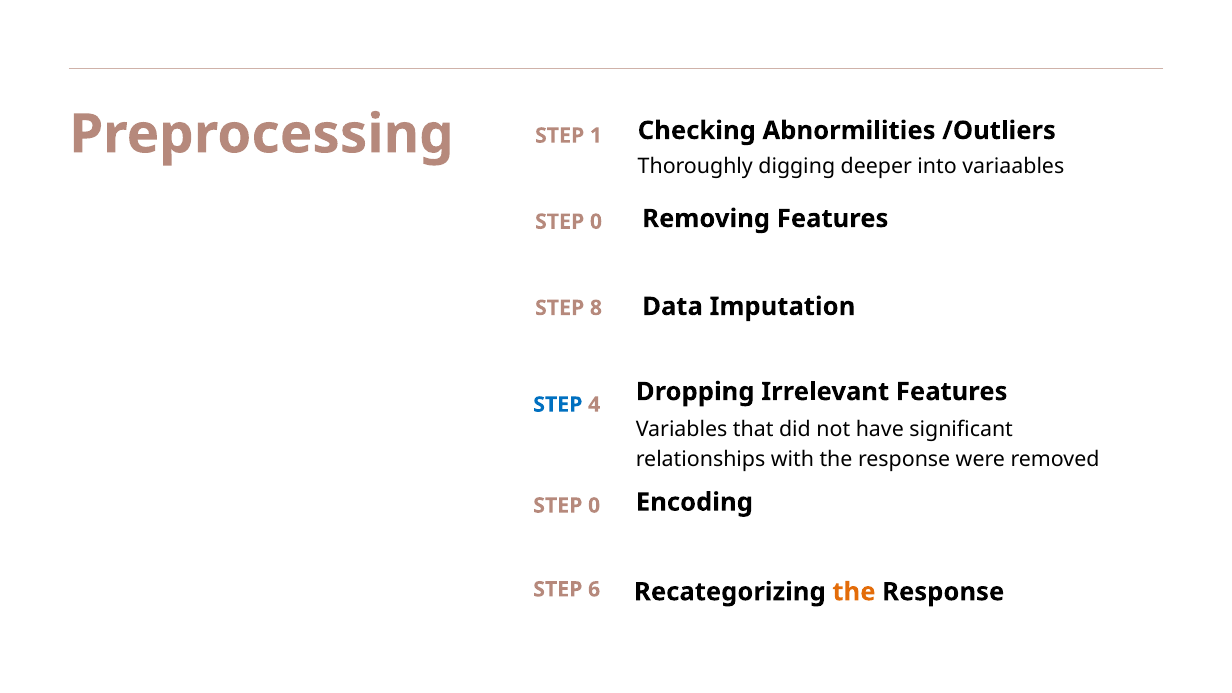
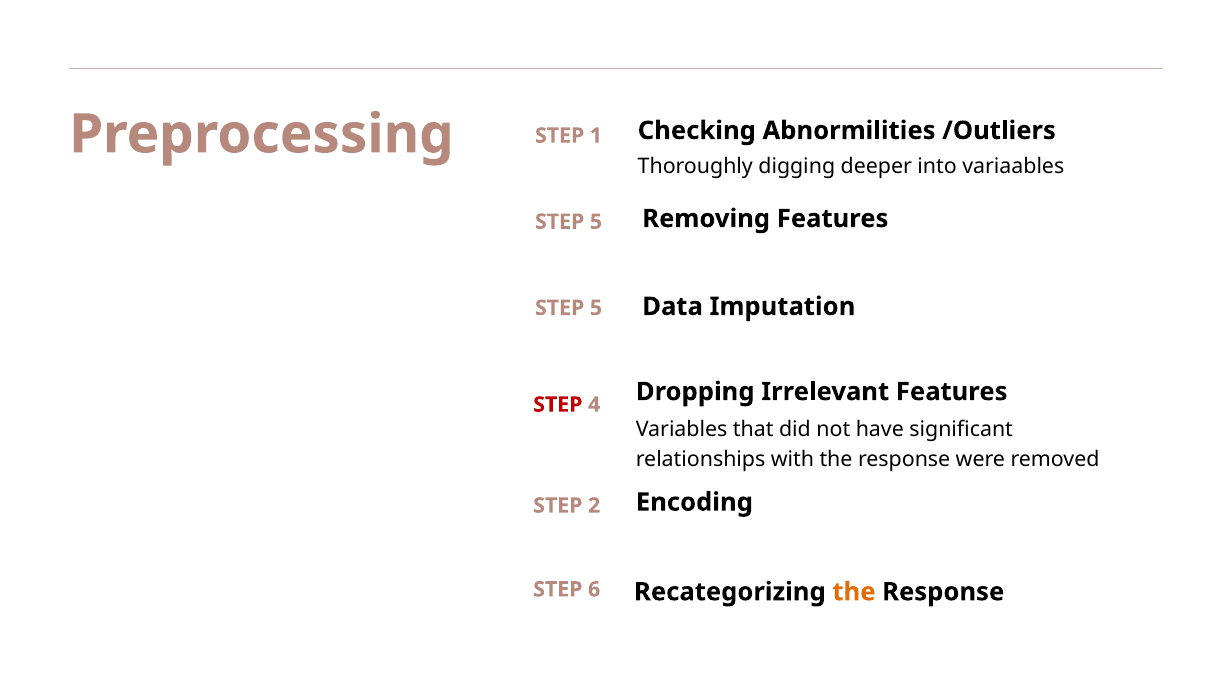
0: 0 -> 5 (596, 222)
8: 8 -> 5 (596, 308)
STEP colour: blue -> red (558, 405)
0: 0 -> 2 (594, 506)
